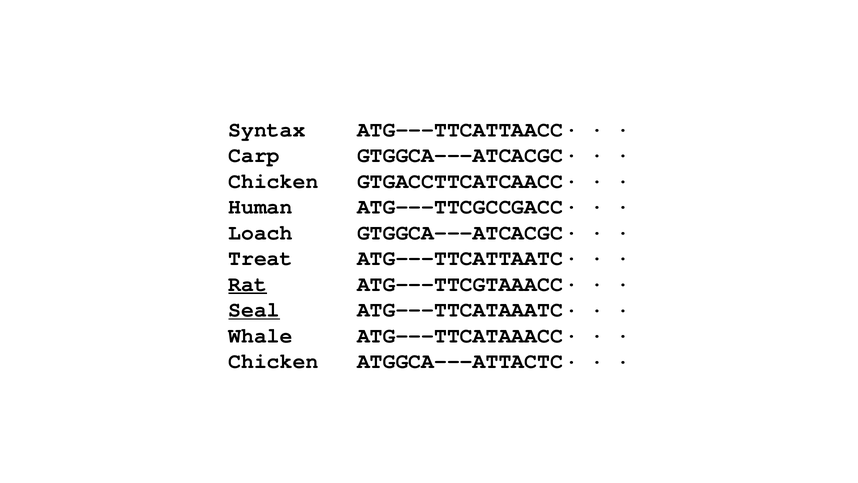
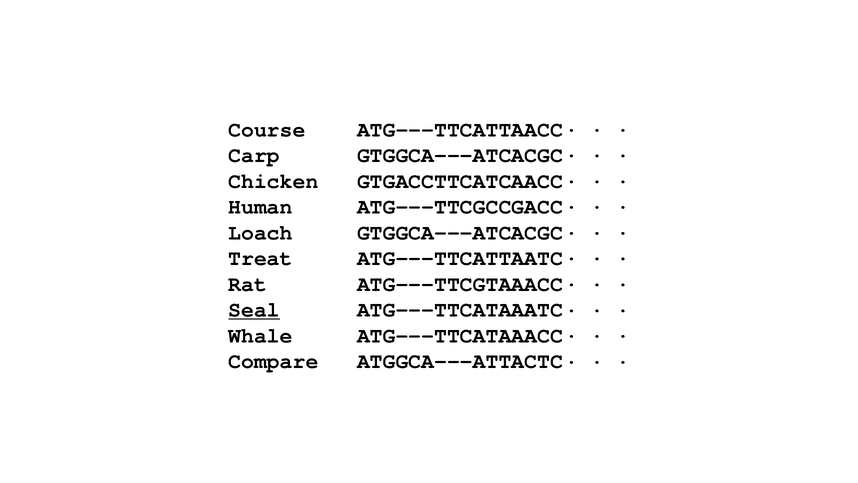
Syntax: Syntax -> Course (267, 129)
Rat underline: present -> none (248, 284)
Chicken: Chicken -> Compare (273, 361)
